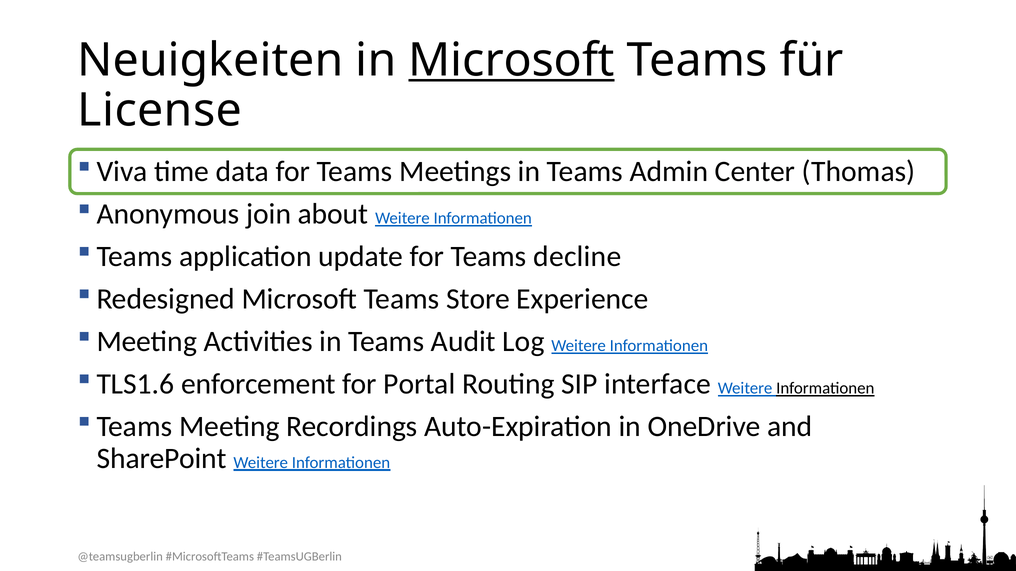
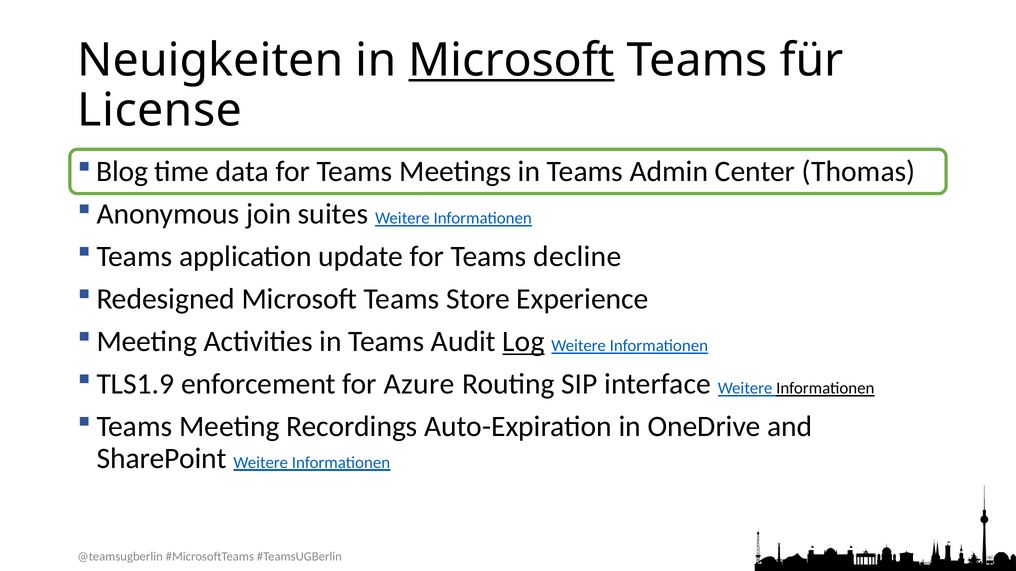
Viva: Viva -> Blog (122, 172)
about: about -> suites (333, 214)
Log underline: none -> present (523, 342)
TLS1.6: TLS1.6 -> TLS1.9 (135, 384)
Portal: Portal -> Azure (419, 384)
